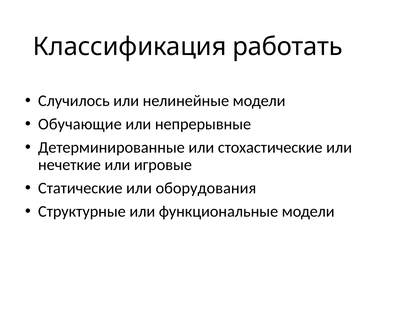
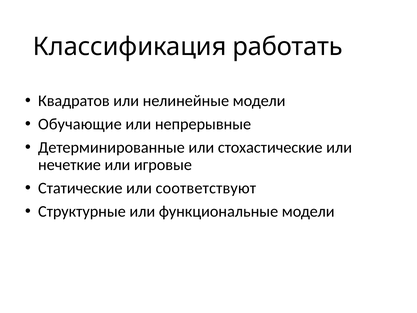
Случилось: Случилось -> Квадратов (74, 101)
оборудования: оборудования -> соответствуют (206, 188)
